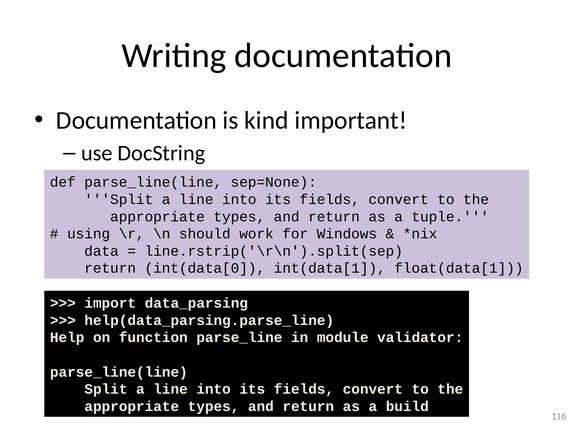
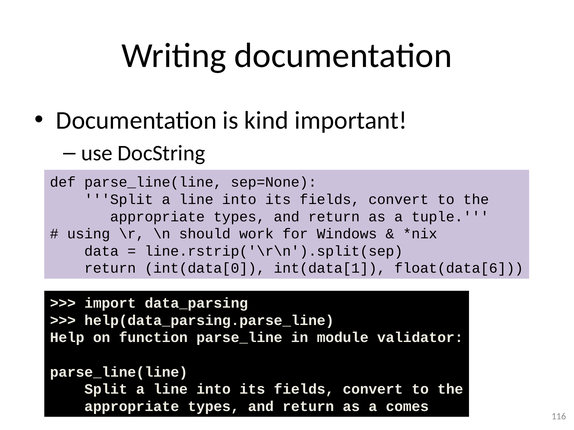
float(data[1: float(data[1 -> float(data[6 (459, 269)
build: build -> comes (407, 407)
